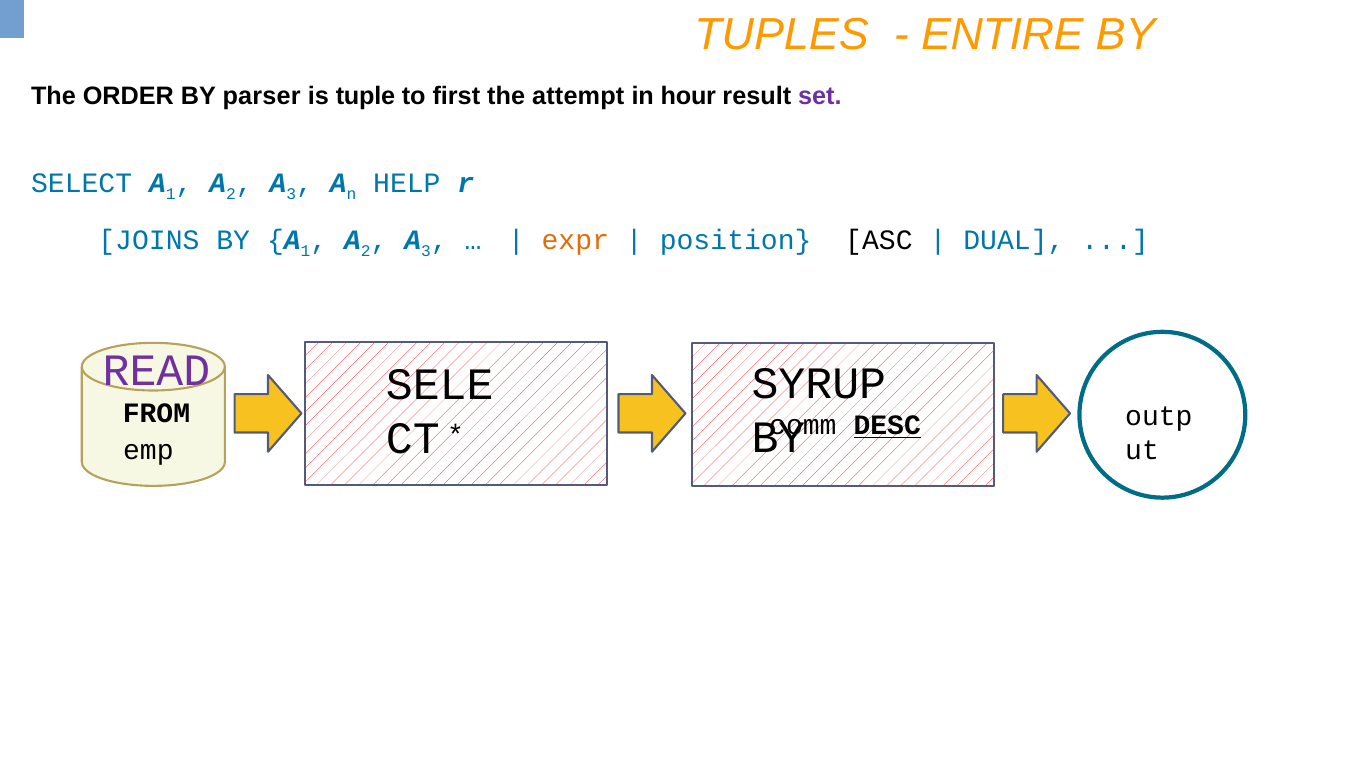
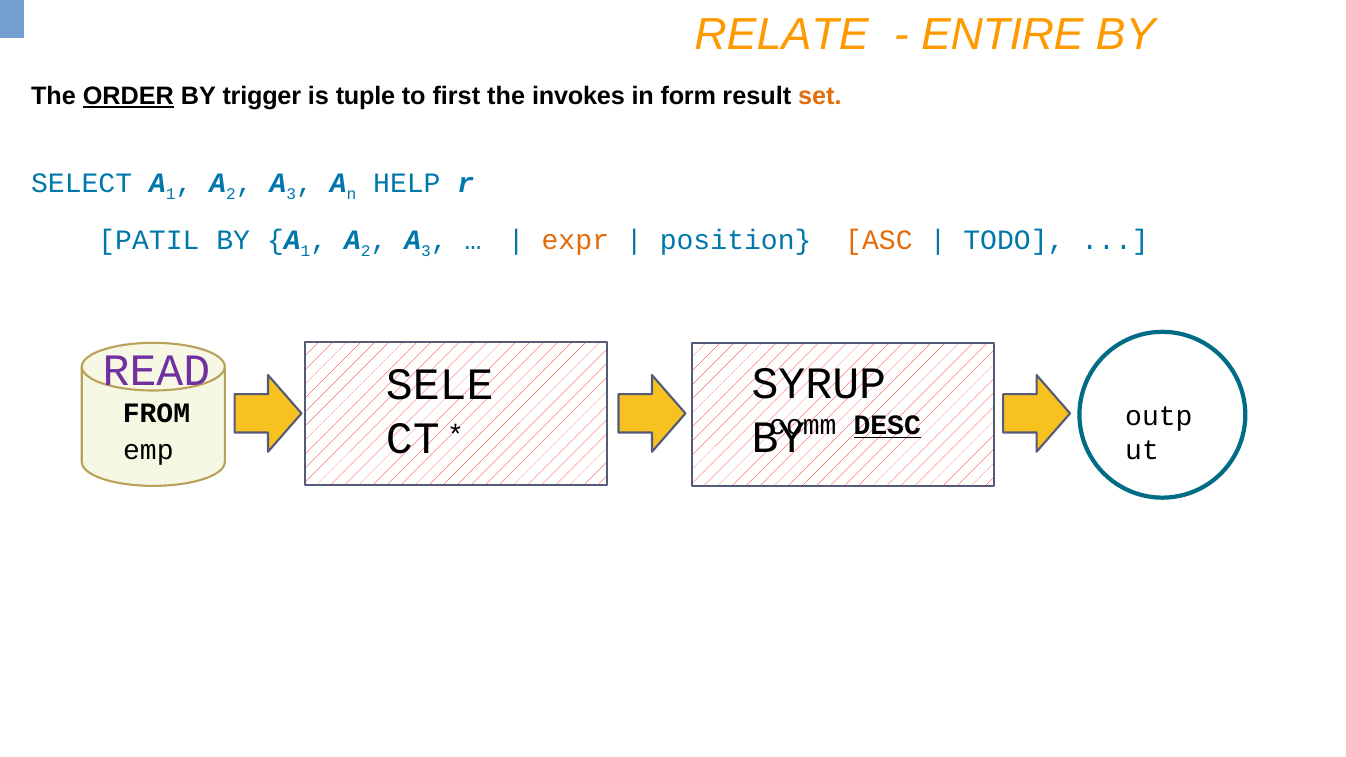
TUPLES: TUPLES -> RELATE (782, 35)
ORDER underline: none -> present (128, 96)
parser: parser -> trigger (262, 96)
attempt: attempt -> invokes (578, 96)
hour: hour -> form (688, 96)
set colour: purple -> orange (820, 96)
JOINS: JOINS -> PATIL (149, 240)
ASC colour: black -> orange (879, 240)
DUAL: DUAL -> TODO (1014, 240)
